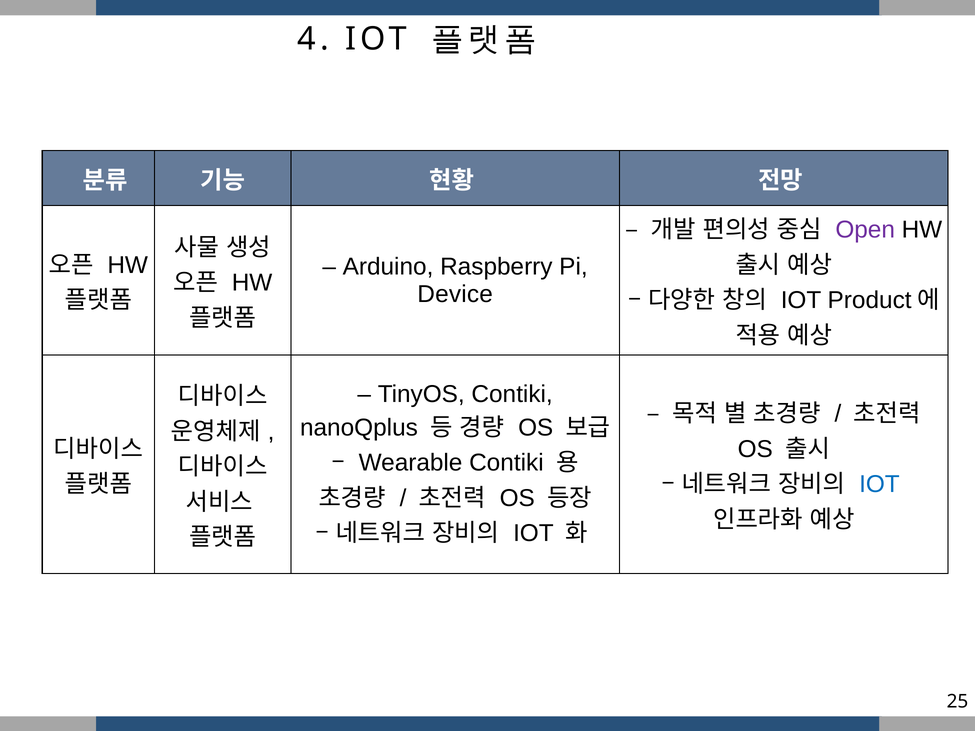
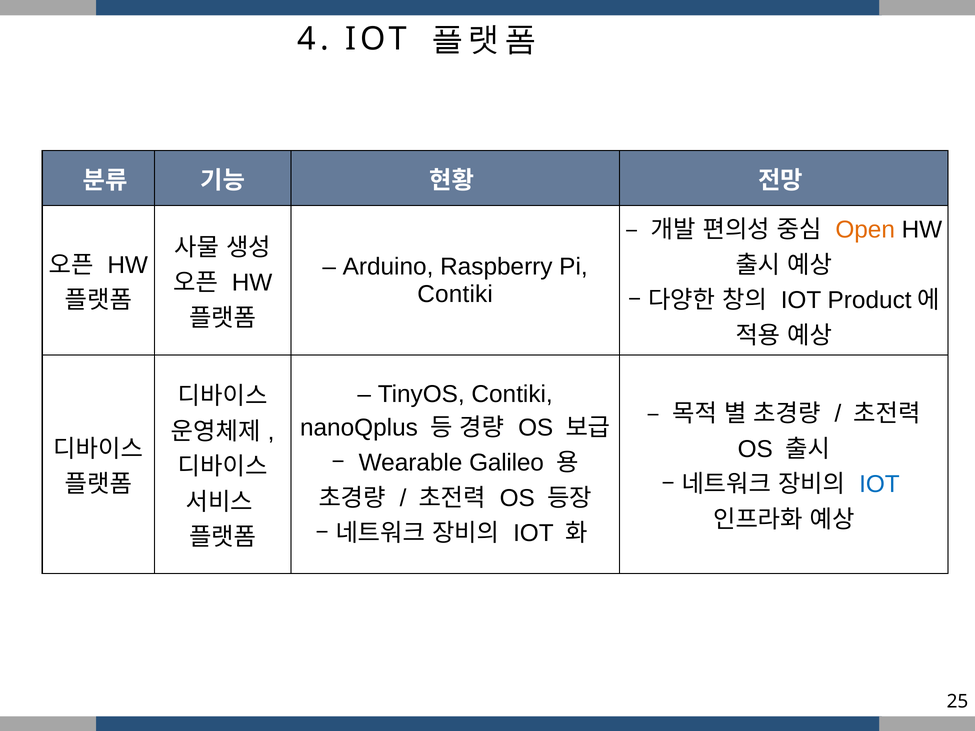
Open colour: purple -> orange (865, 230)
Device: Device -> Contiki (455, 294)
Wearable Contiki: Contiki -> Galileo (507, 463)
